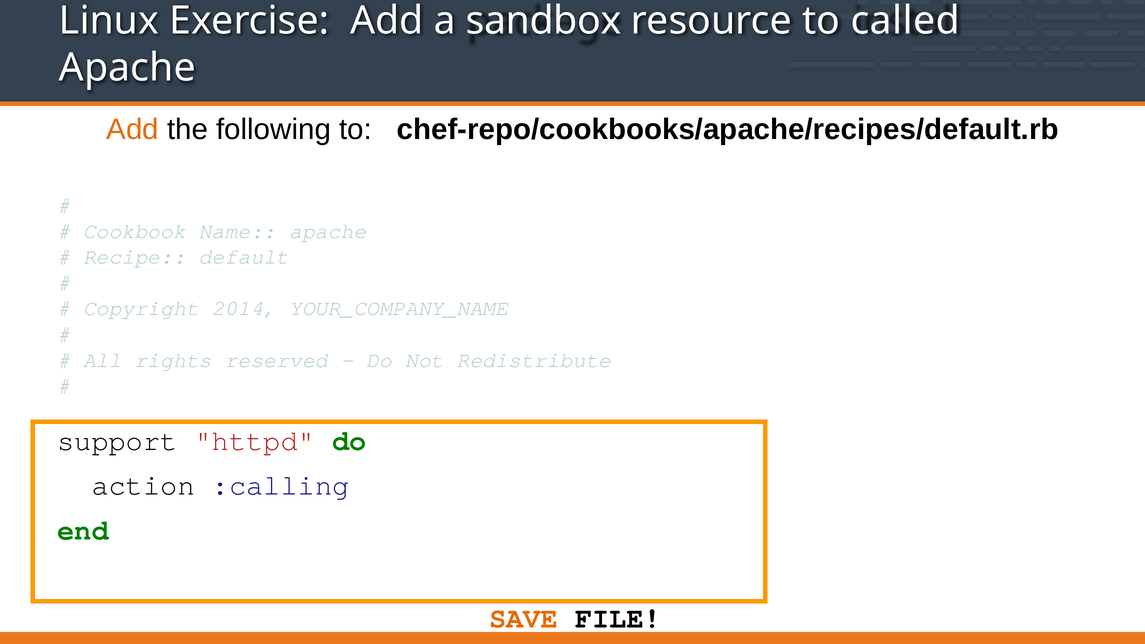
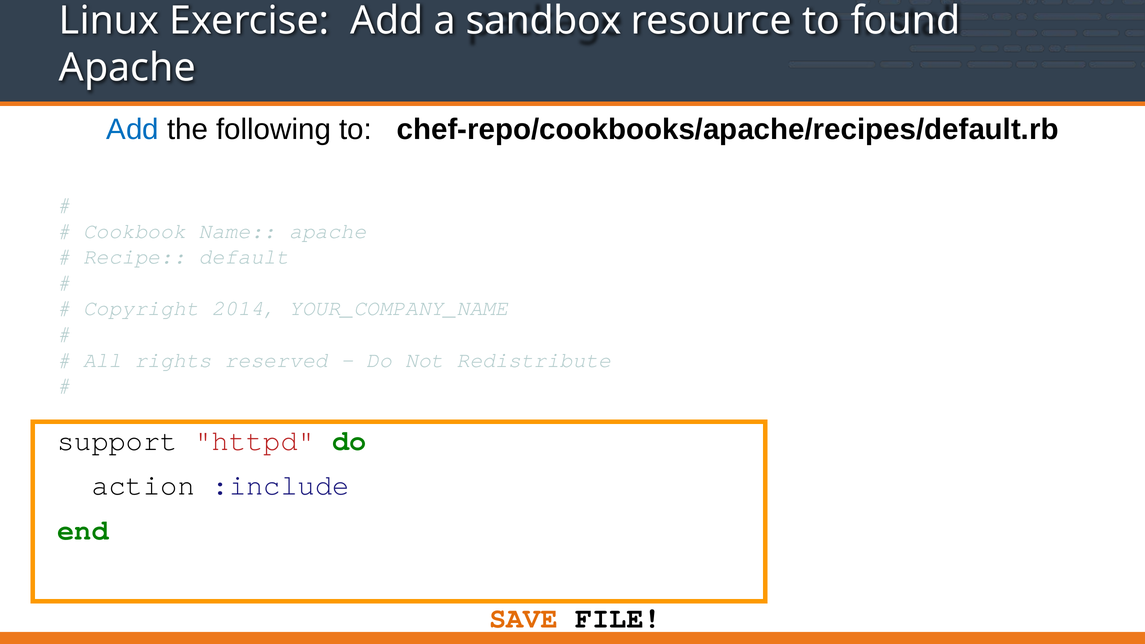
called: called -> found (905, 21)
Add colour: orange -> blue (133, 129)
:calling: :calling -> :include (281, 485)
